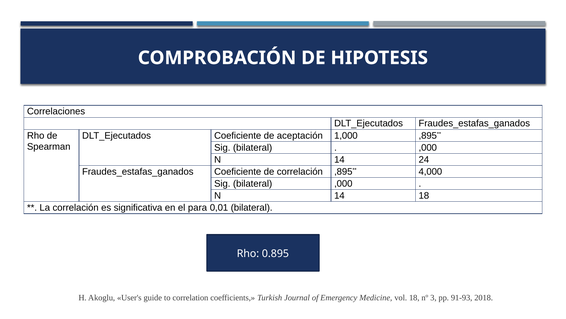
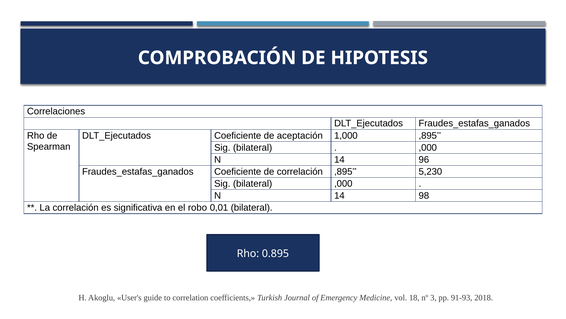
24: 24 -> 96 (424, 159)
4,000: 4,000 -> 5,230 (430, 171)
14 18: 18 -> 98 (424, 195)
para: para -> robo (197, 207)
